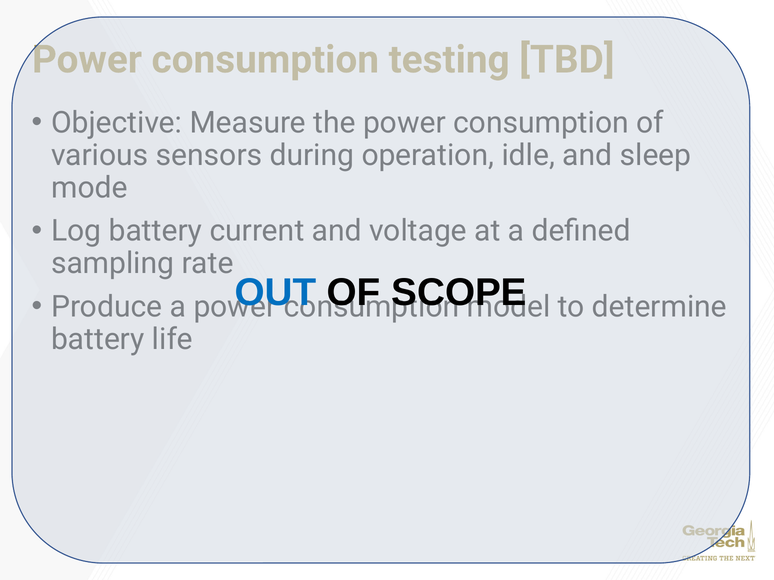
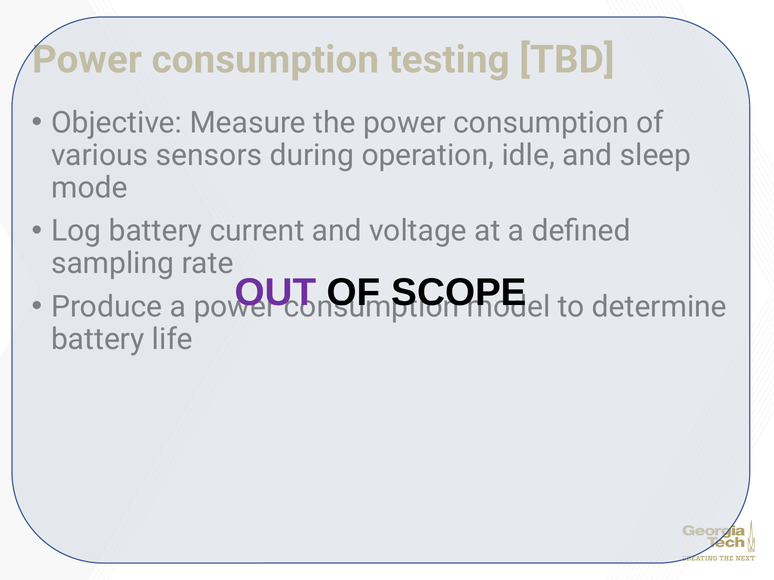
OUT colour: blue -> purple (275, 293)
